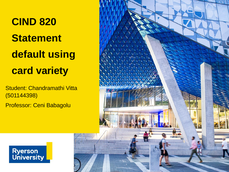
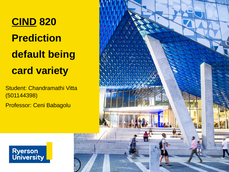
CIND underline: none -> present (24, 22)
Statement: Statement -> Prediction (37, 38)
using: using -> being (62, 54)
